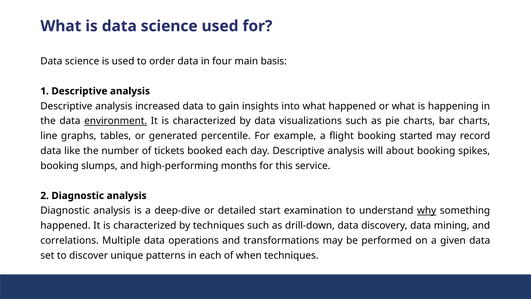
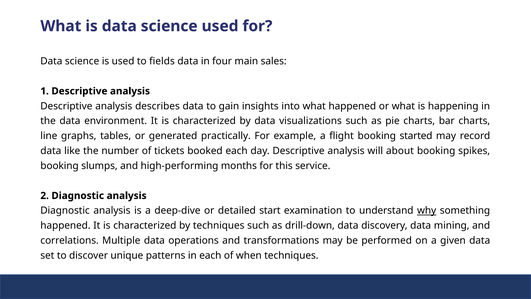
order: order -> fields (162, 61)
basis: basis -> sales (274, 61)
increased: increased -> describes (157, 106)
environment underline: present -> none (116, 121)
percentile: percentile -> practically (226, 136)
